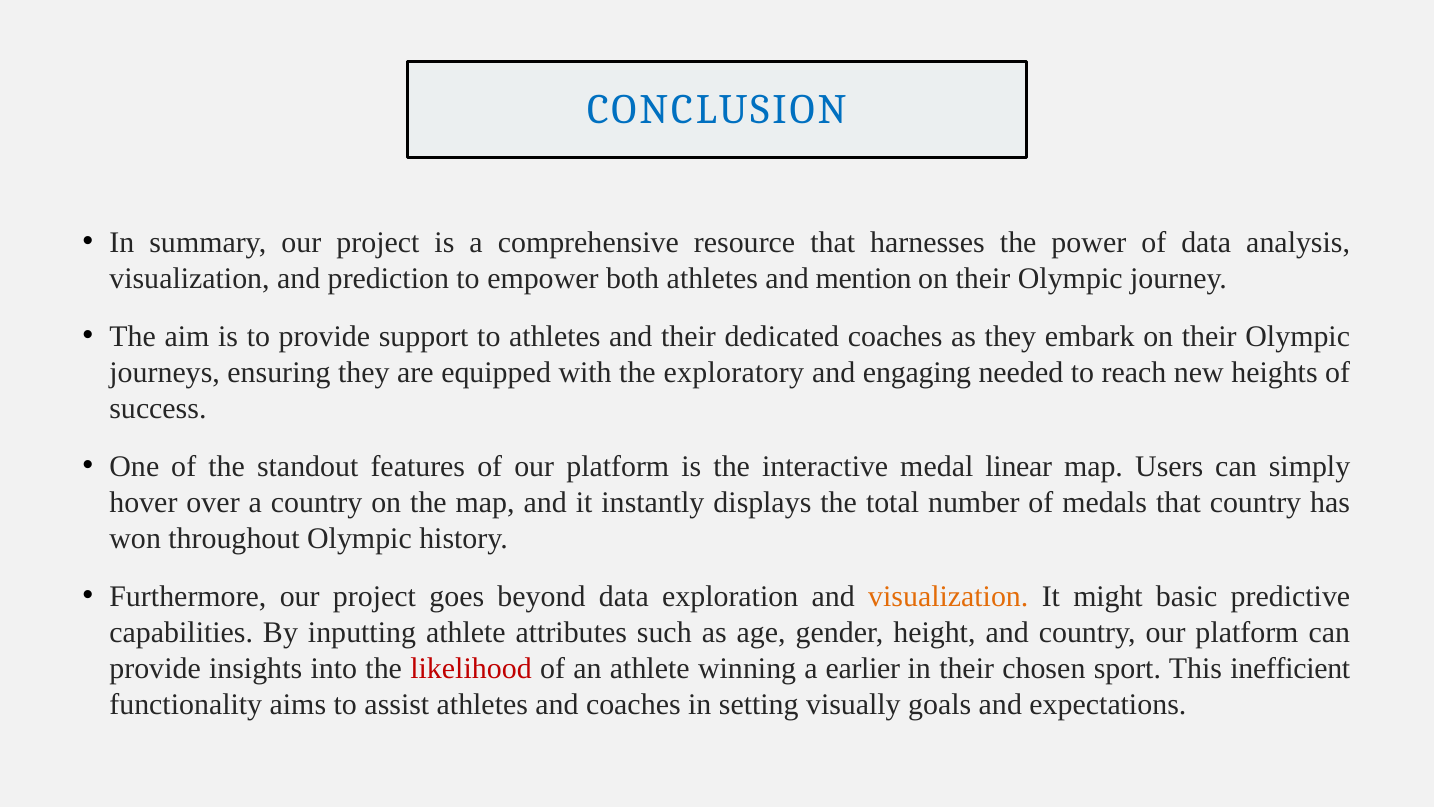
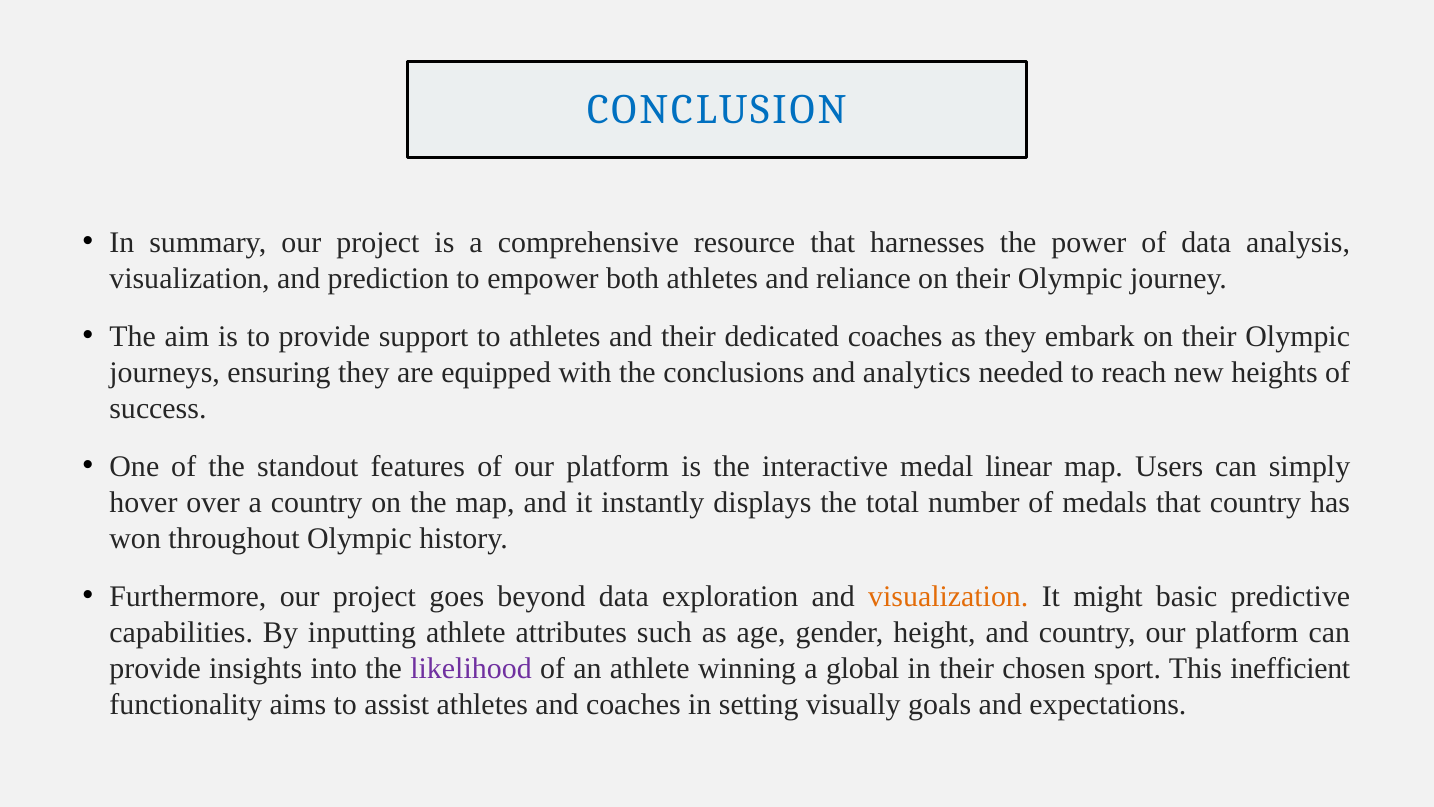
mention: mention -> reliance (863, 278)
exploratory: exploratory -> conclusions (734, 372)
engaging: engaging -> analytics (917, 372)
likelihood colour: red -> purple (471, 668)
earlier: earlier -> global (863, 668)
